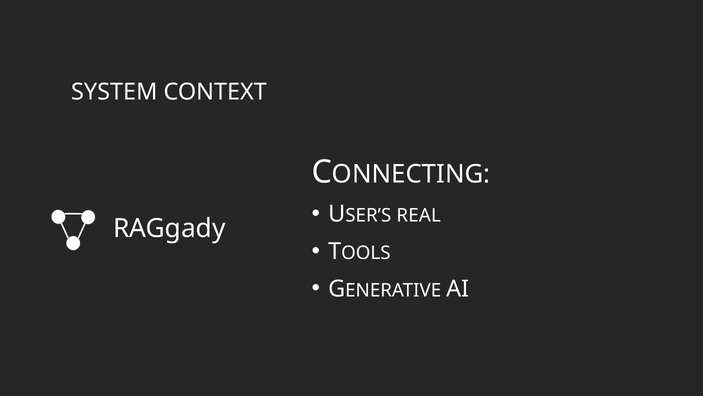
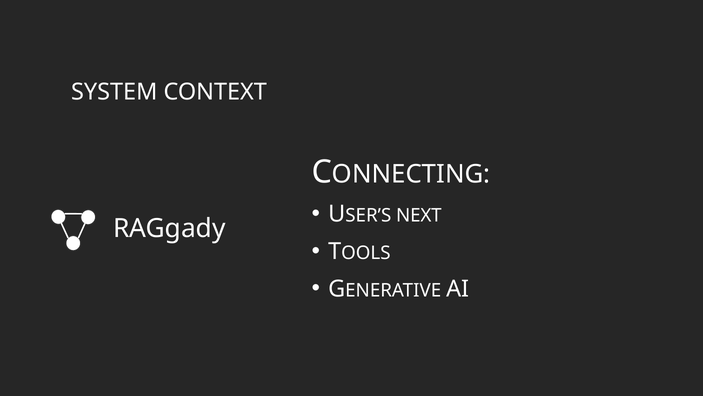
REAL: REAL -> NEXT (419, 215)
